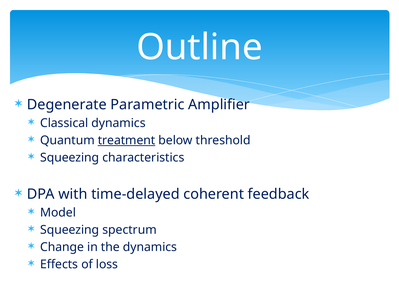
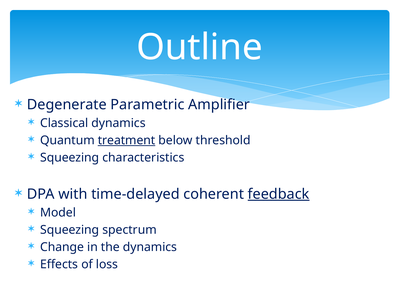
feedback underline: none -> present (279, 194)
